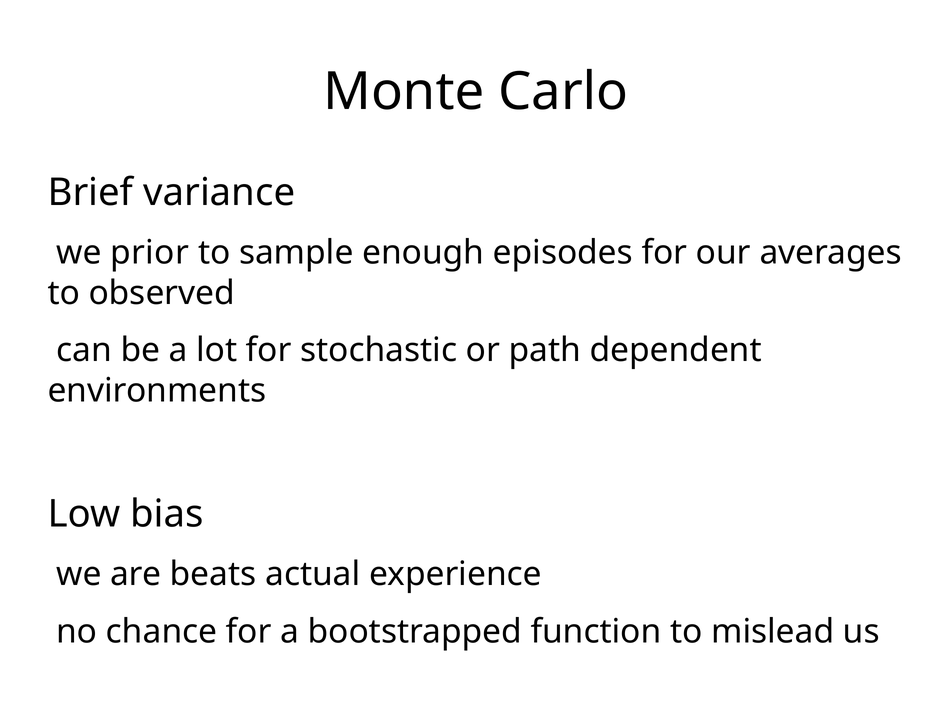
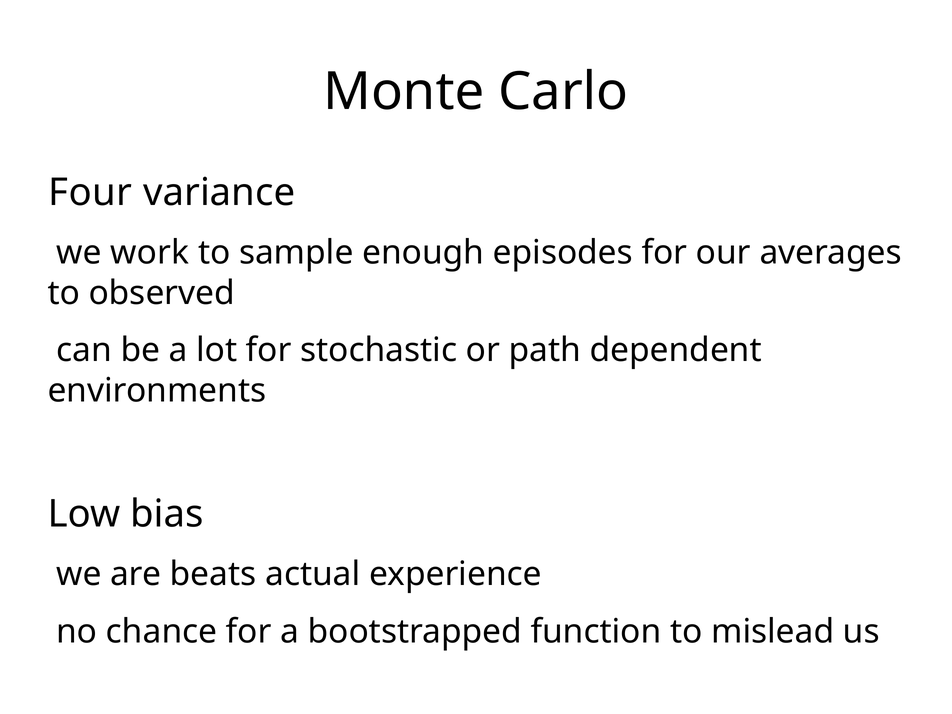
Brief: Brief -> Four (90, 193)
prior: prior -> work (150, 253)
